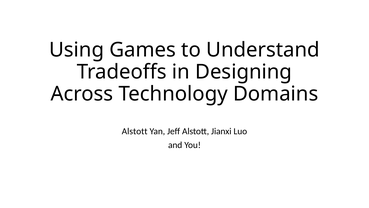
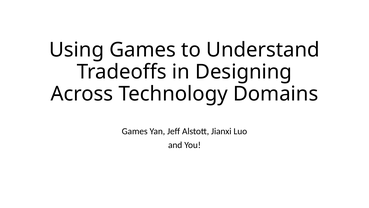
Alstott: Alstott -> Games (135, 131)
